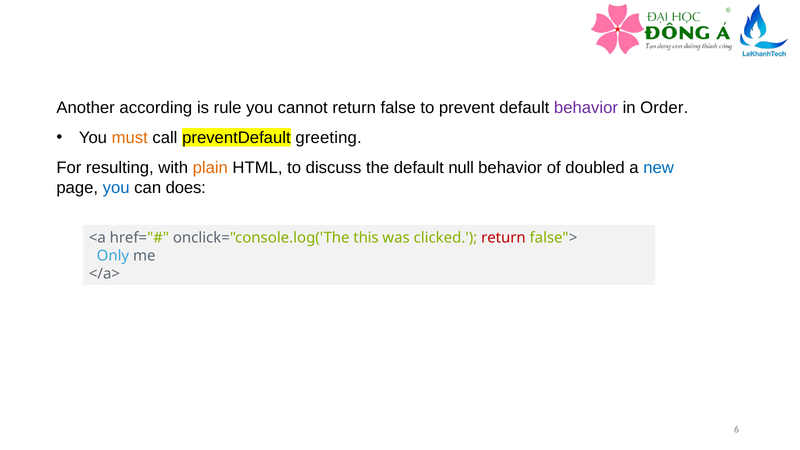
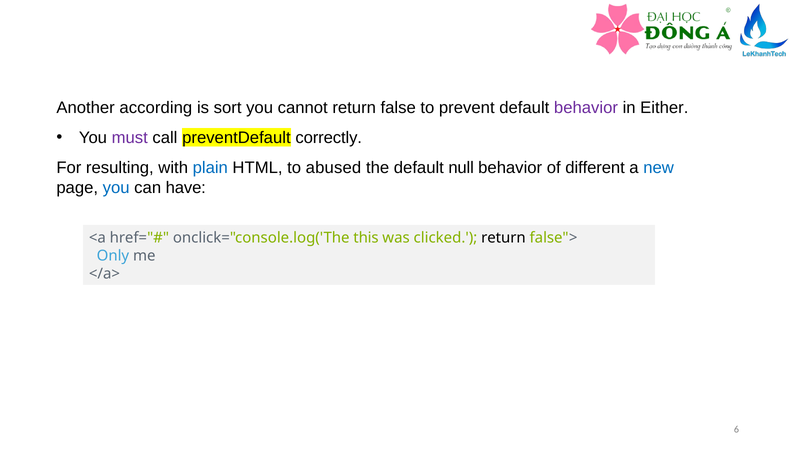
rule: rule -> sort (228, 108)
Order: Order -> Either (664, 108)
must colour: orange -> purple (130, 138)
greeting: greeting -> correctly (329, 138)
plain colour: orange -> blue (210, 168)
discuss: discuss -> abused (333, 168)
doubled: doubled -> different (595, 168)
does: does -> have (186, 188)
return colour: red -> black (503, 238)
